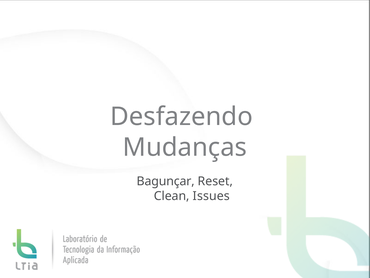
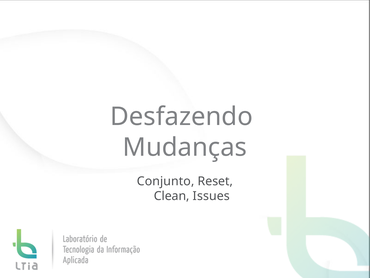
Bagunçar: Bagunçar -> Conjunto (166, 181)
